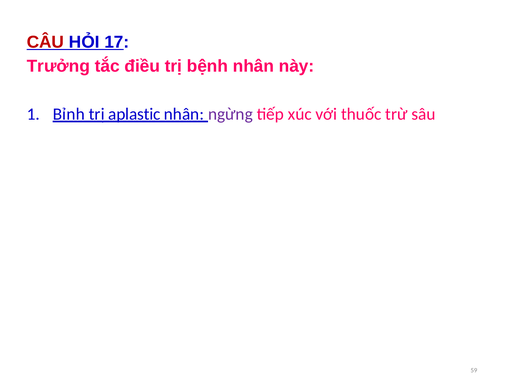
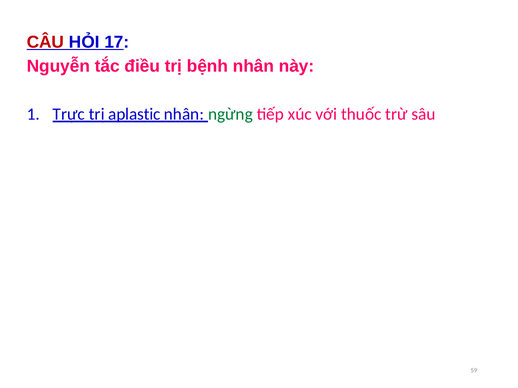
Trưởng: Trưởng -> Nguyễn (58, 66)
Bỉnh: Bỉnh -> Trực (69, 114)
ngừng colour: purple -> green (230, 114)
